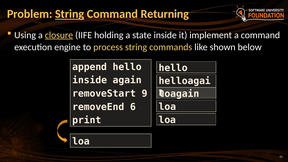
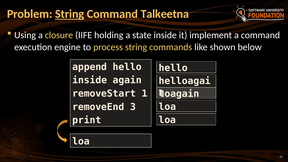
Returning: Returning -> Talkeetna (165, 14)
closure underline: present -> none (59, 35)
9: 9 -> 1 (145, 94)
6: 6 -> 3 (133, 107)
